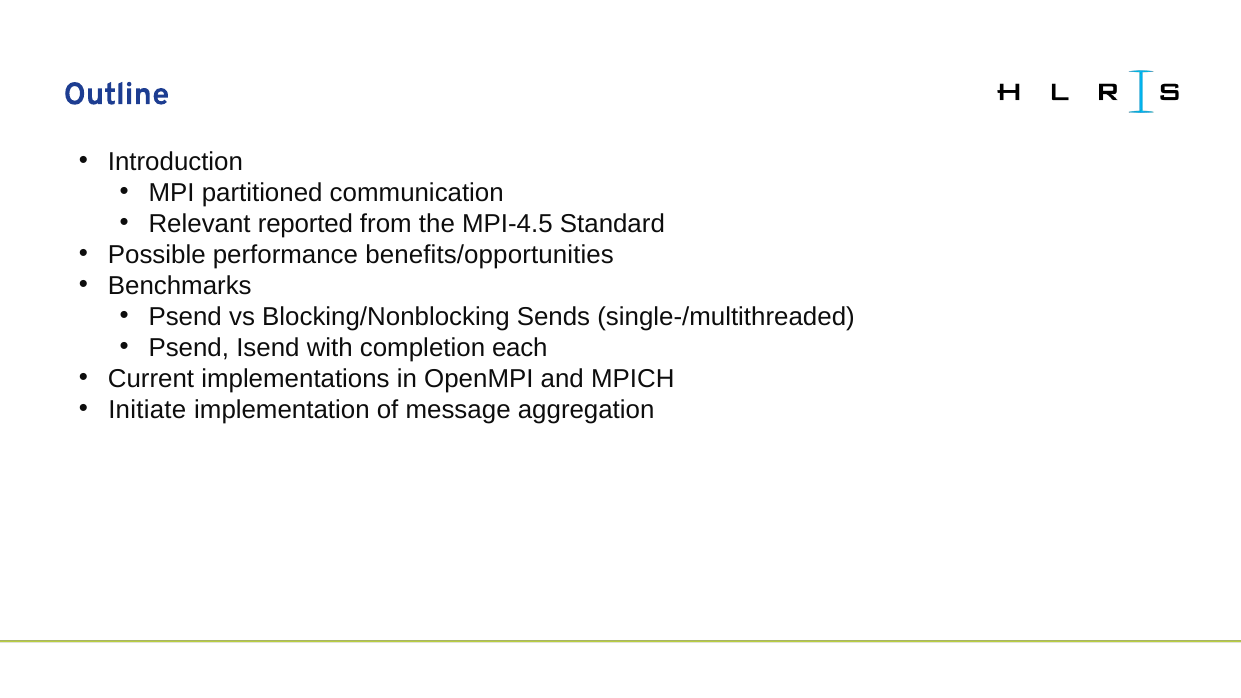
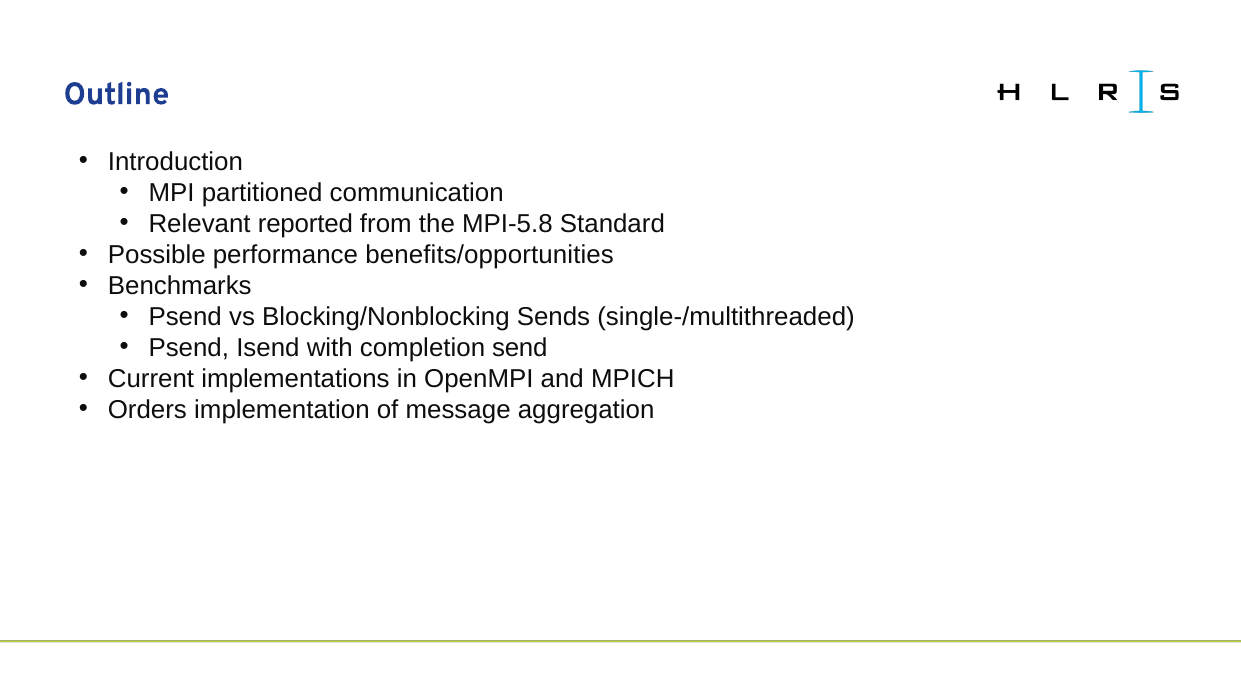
MPI-4.5: MPI-4.5 -> MPI-5.8 (507, 224)
each: each -> send (520, 348)
Initiate: Initiate -> Orders (147, 410)
